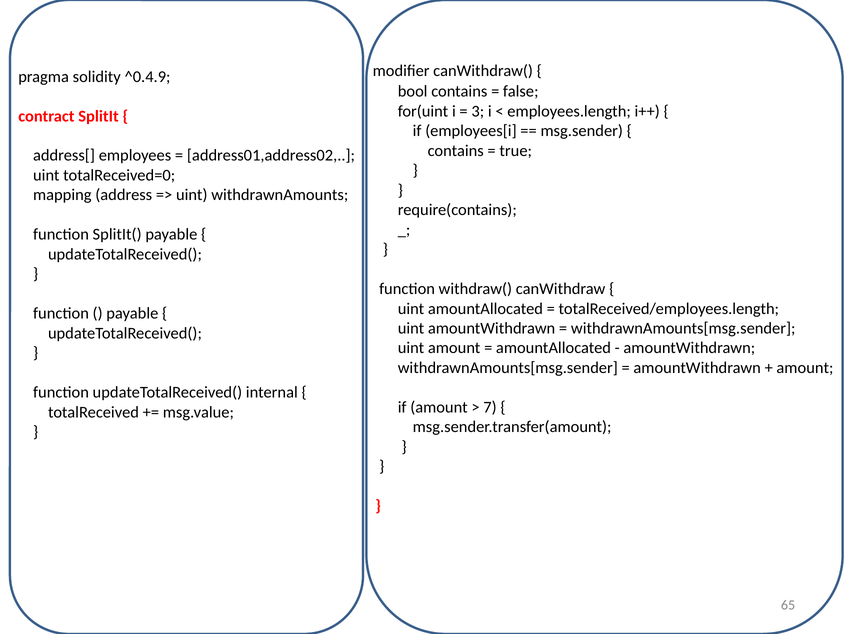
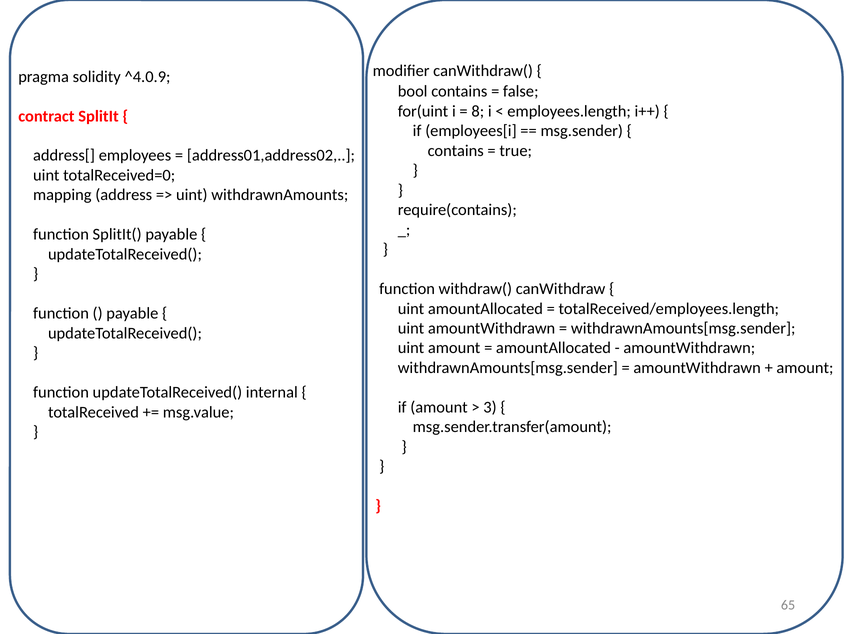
^0.4.9: ^0.4.9 -> ^4.0.9 (148, 77)
3: 3 -> 8 (478, 111)
7: 7 -> 3 (490, 408)
